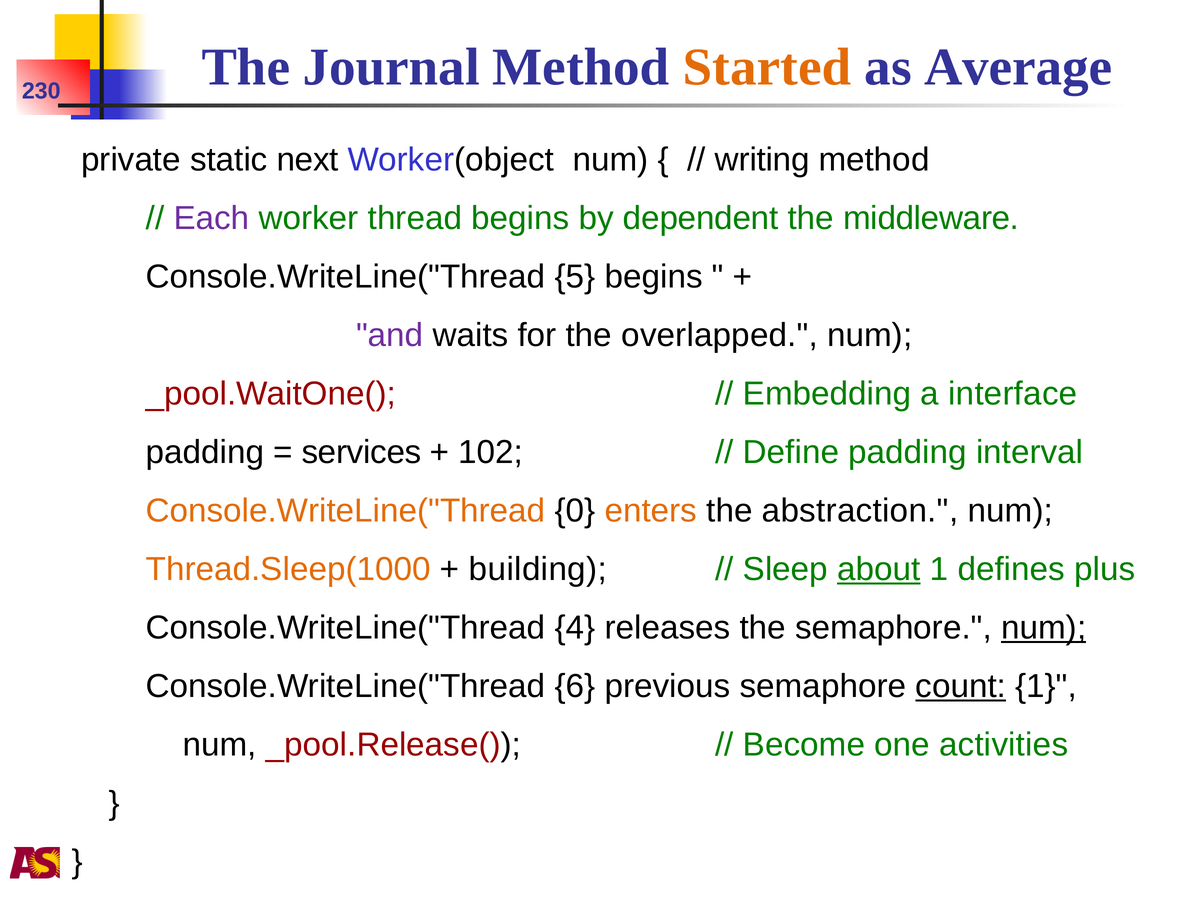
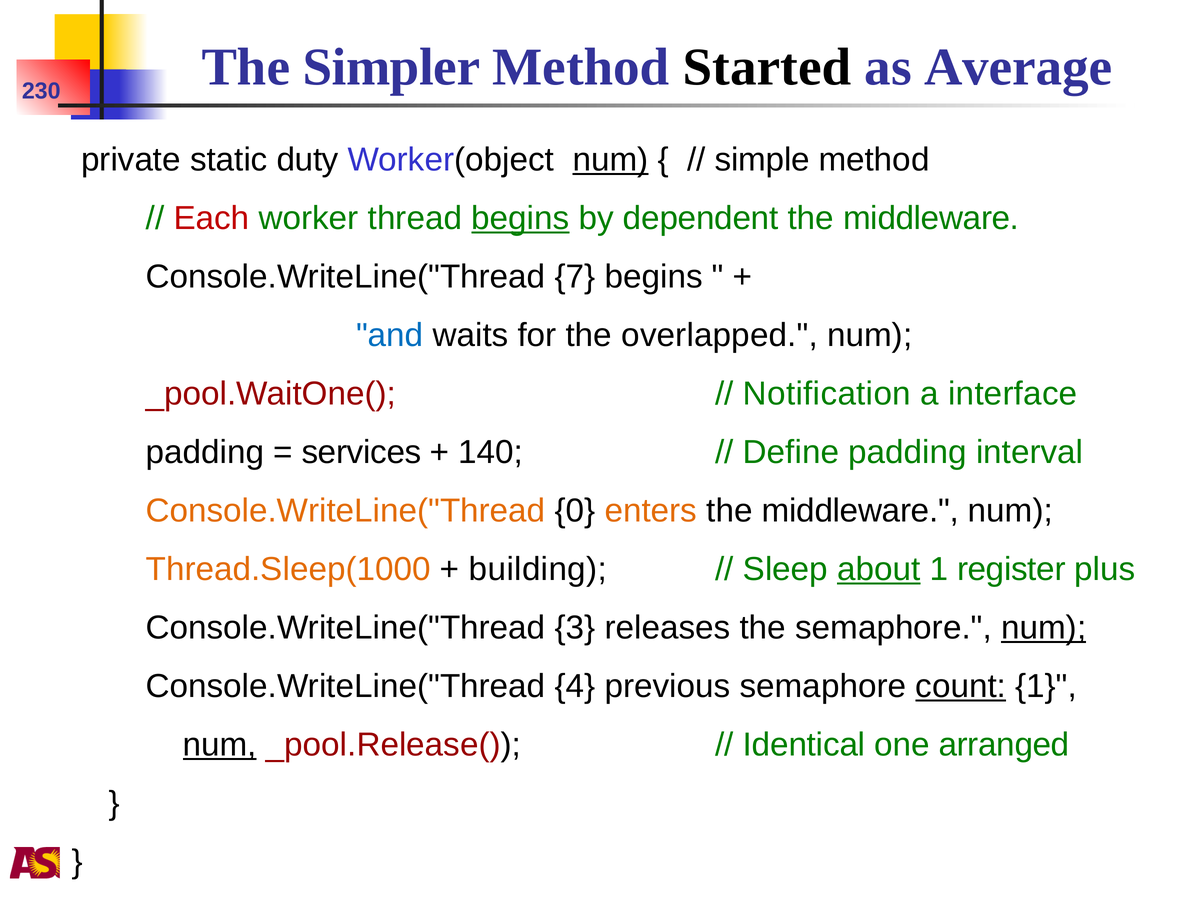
Journal: Journal -> Simpler (391, 67)
Started colour: orange -> black (767, 67)
next: next -> duty (308, 160)
num underline: none -> present (610, 160)
writing: writing -> simple (762, 160)
Each colour: purple -> red (211, 218)
begins underline: none -> present (520, 218)
5: 5 -> 7 (575, 277)
and colour: purple -> blue (390, 336)
Embedding: Embedding -> Notification (827, 394)
102: 102 -> 140 (491, 453)
abstraction: abstraction -> middleware (860, 511)
defines: defines -> register (1011, 570)
4: 4 -> 3 (575, 628)
6: 6 -> 4 (575, 687)
num underline: none -> present (220, 745)
Become: Become -> Identical (804, 745)
activities: activities -> arranged (1004, 745)
